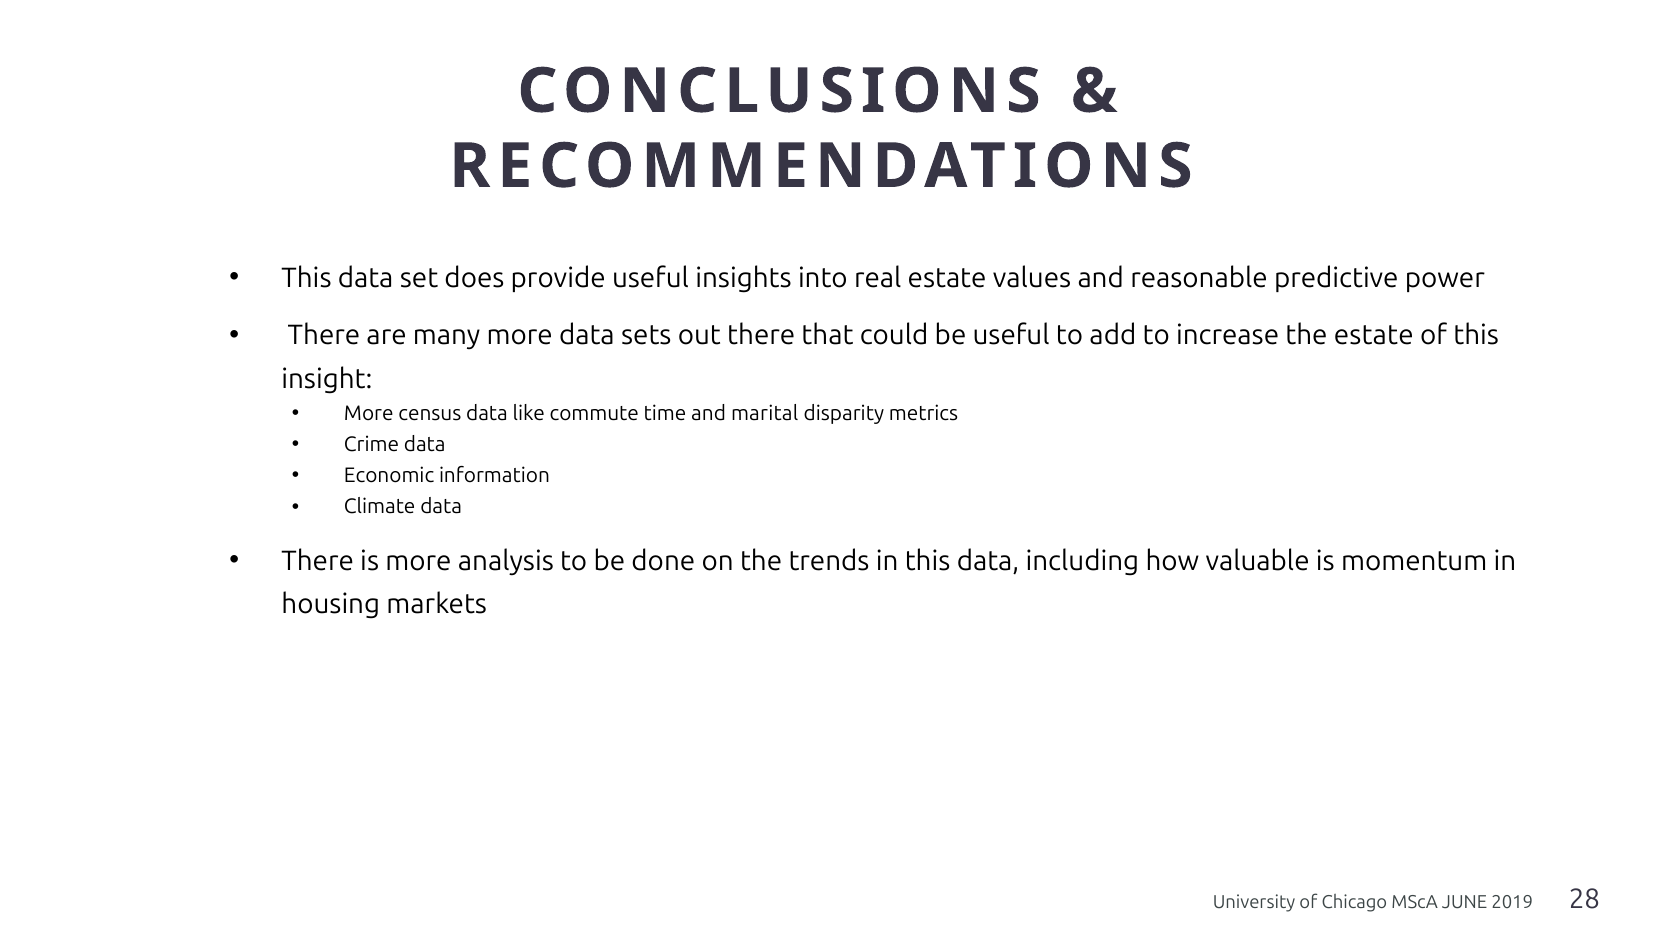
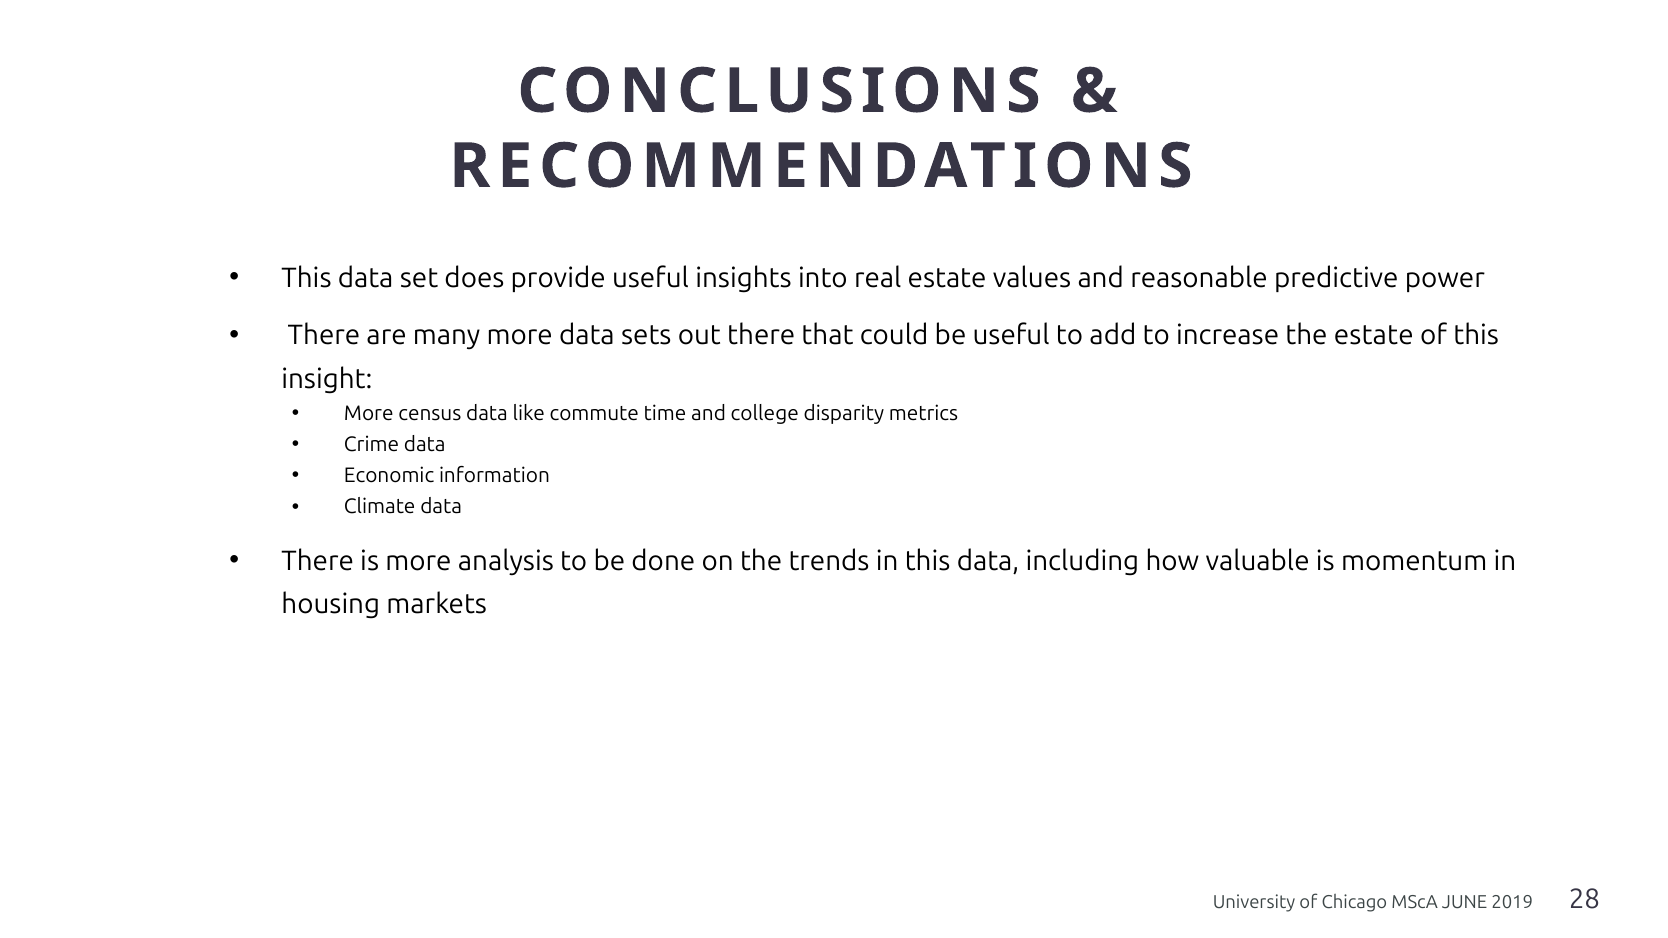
marital: marital -> college (765, 413)
